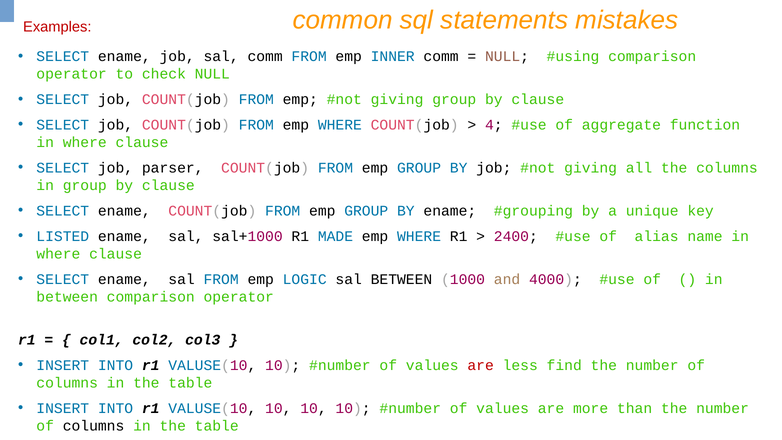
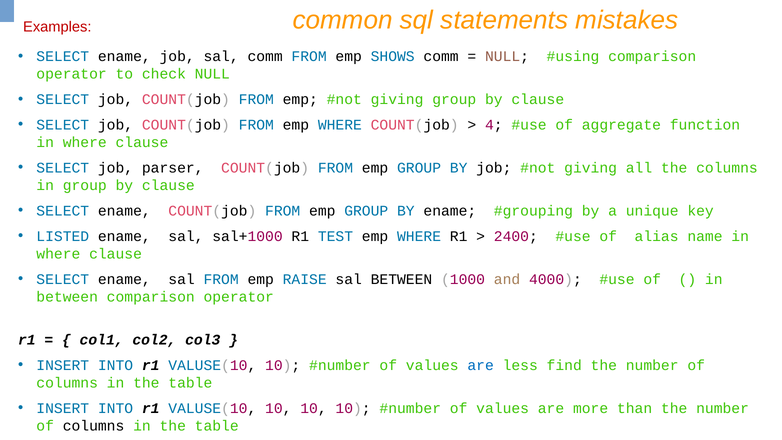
INNER: INNER -> SHOWS (393, 56)
MADE: MADE -> TEST (335, 236)
LOGIC: LOGIC -> RAISE (305, 279)
are colour: red -> blue (481, 365)
